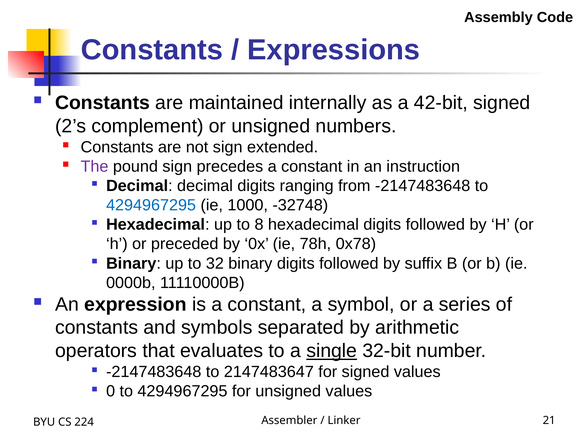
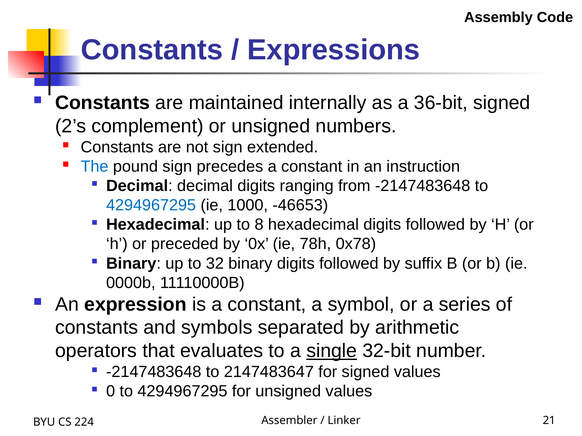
42-bit: 42-bit -> 36-bit (441, 103)
The colour: purple -> blue (95, 167)
-32748: -32748 -> -46653 (300, 205)
